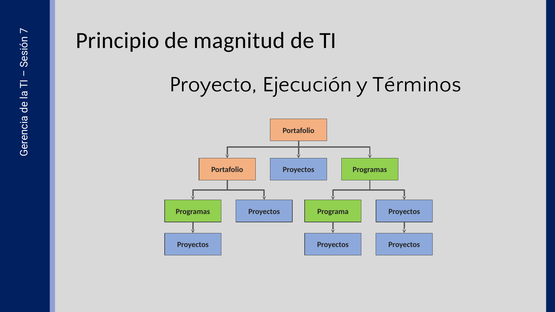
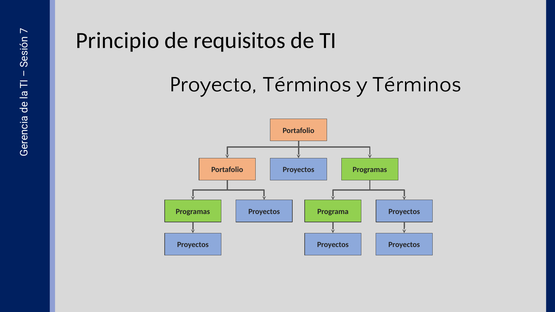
magnitud: magnitud -> requisitos (239, 40)
Proyecto Ejecución: Ejecución -> Términos (307, 84)
